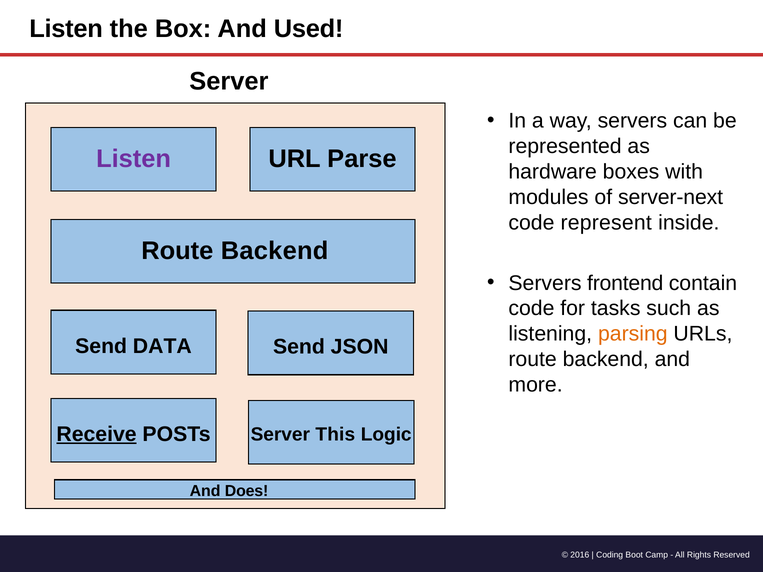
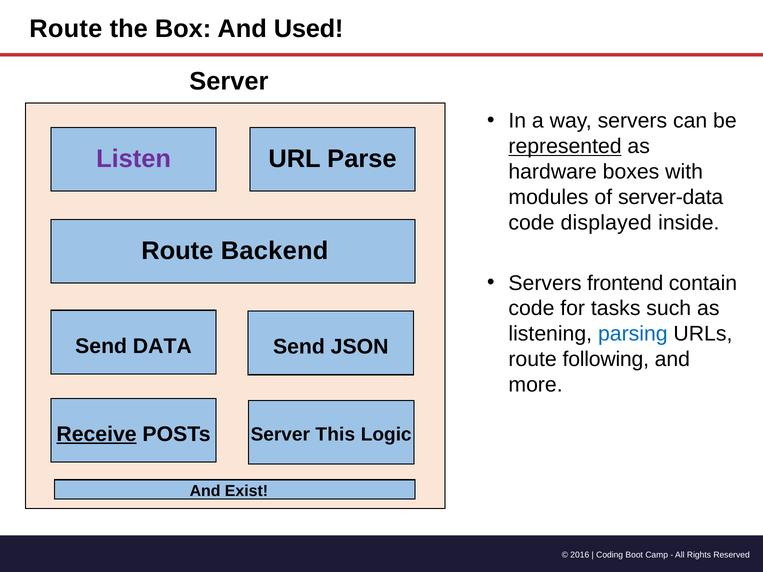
Listen: Listen -> Route (66, 29)
represented underline: none -> present (565, 146)
server-next: server-next -> server-data (671, 197)
represent: represent -> displayed (606, 223)
parsing colour: orange -> blue (633, 334)
backend: backend -> following (606, 359)
Does: Does -> Exist (246, 491)
